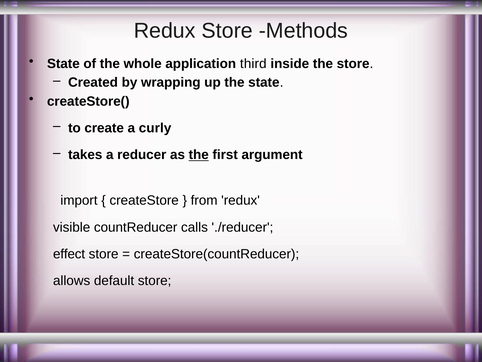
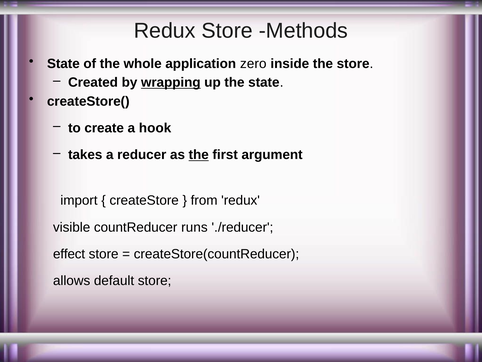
third: third -> zero (253, 64)
wrapping underline: none -> present (171, 82)
curly: curly -> hook (155, 128)
calls: calls -> runs (194, 227)
